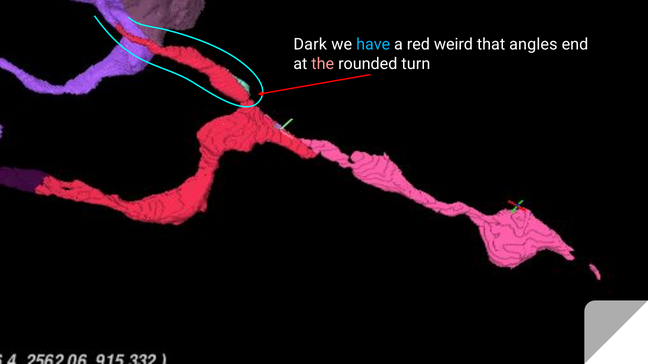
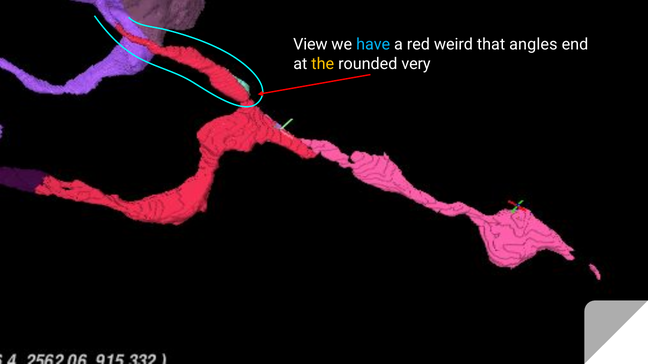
Dark: Dark -> View (310, 44)
the colour: pink -> yellow (323, 64)
turn: turn -> very (416, 64)
